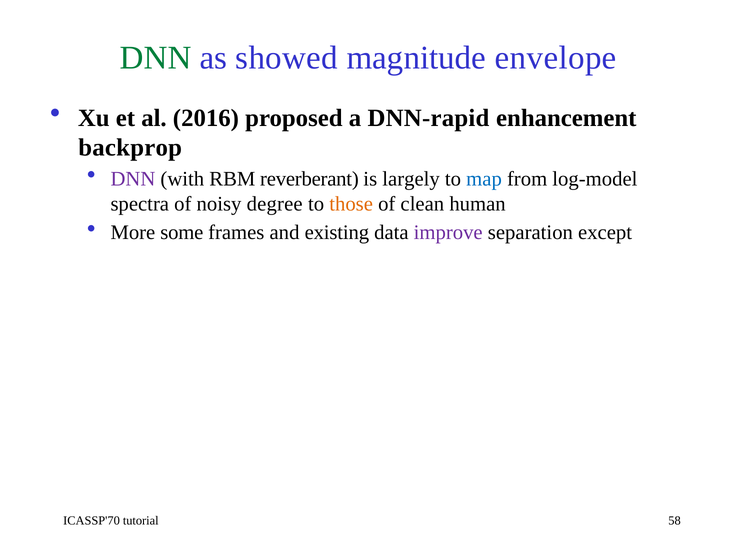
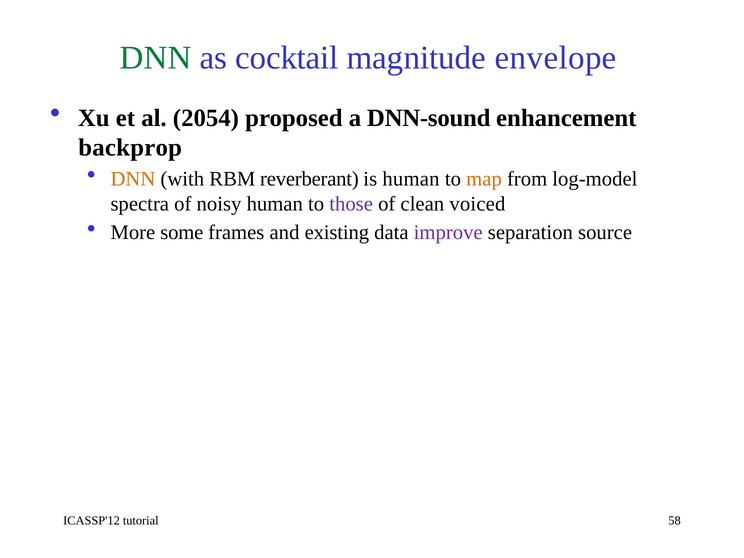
showed: showed -> cocktail (287, 58)
2016: 2016 -> 2054 (206, 118)
DNN-rapid: DNN-rapid -> DNN-sound (429, 118)
DNN colour: purple -> orange (133, 179)
is largely: largely -> human (411, 179)
map colour: blue -> orange (484, 179)
noisy degree: degree -> human (275, 204)
those colour: orange -> purple (351, 204)
human: human -> voiced (477, 204)
except: except -> source (605, 233)
ICASSP'70: ICASSP'70 -> ICASSP'12 (92, 520)
